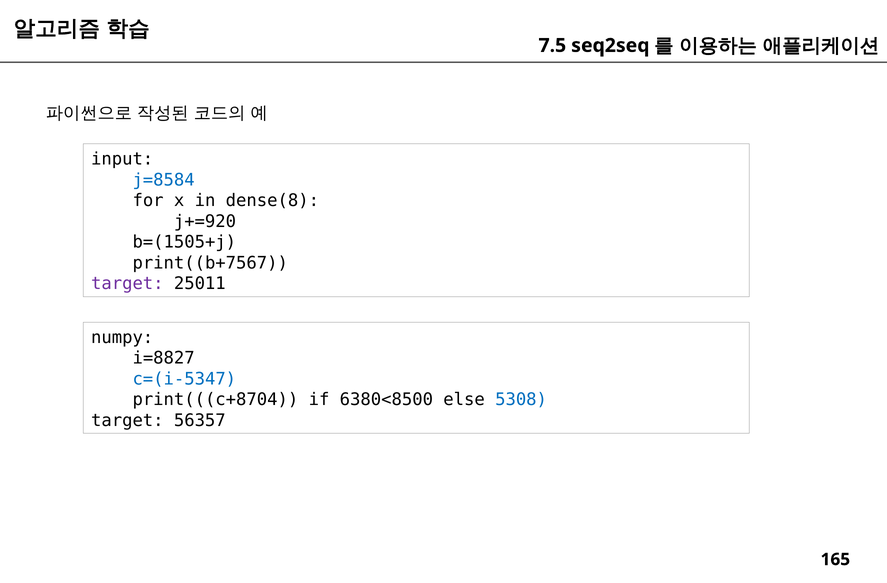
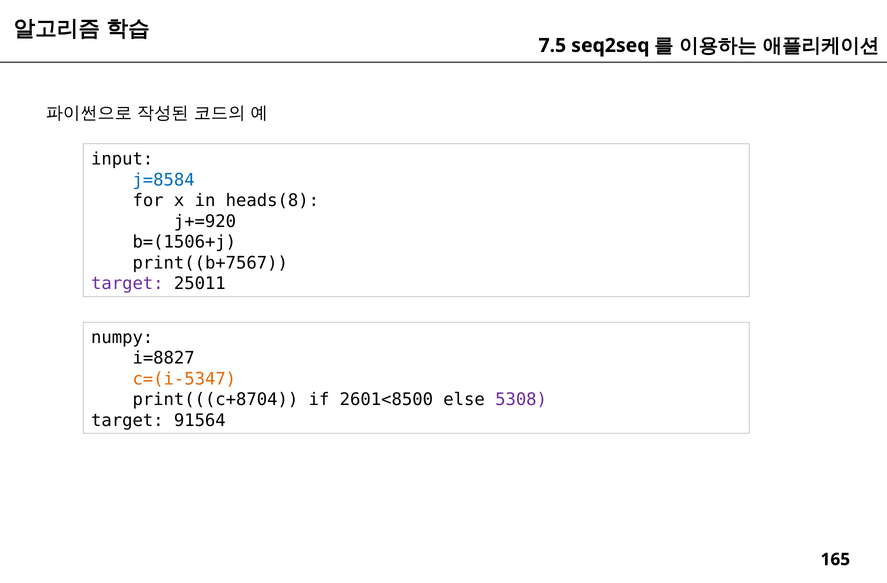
dense(8: dense(8 -> heads(8 (272, 201)
b=(1505+j: b=(1505+j -> b=(1506+j (184, 242)
c=(i-5347 colour: blue -> orange (184, 379)
6380<8500: 6380<8500 -> 2601<8500 (386, 399)
5308 colour: blue -> purple (521, 399)
56357: 56357 -> 91564 (200, 420)
